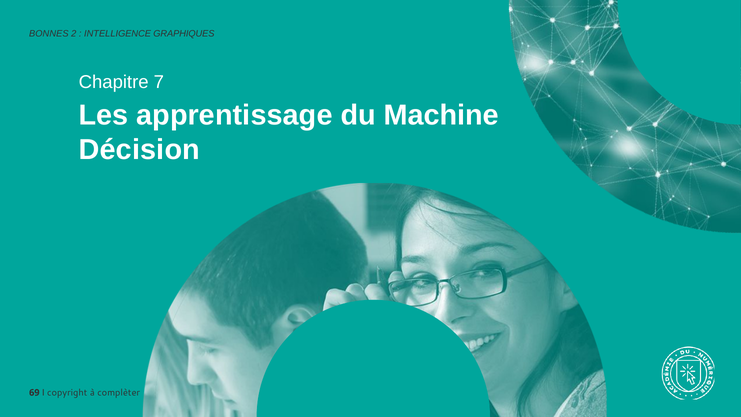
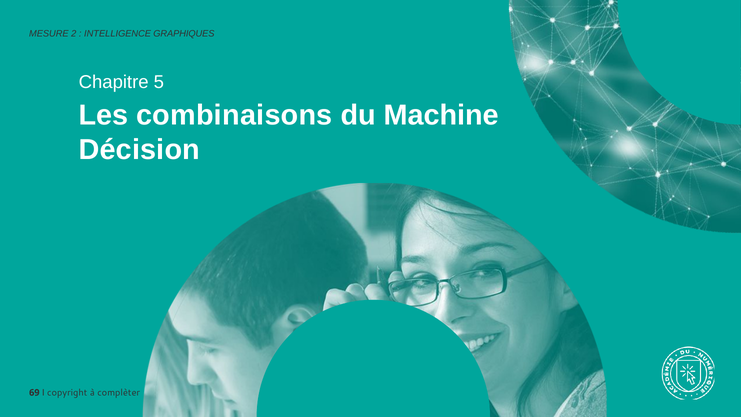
BONNES: BONNES -> MESURE (49, 34)
7: 7 -> 5 (159, 82)
apprentissage: apprentissage -> combinaisons (234, 115)
